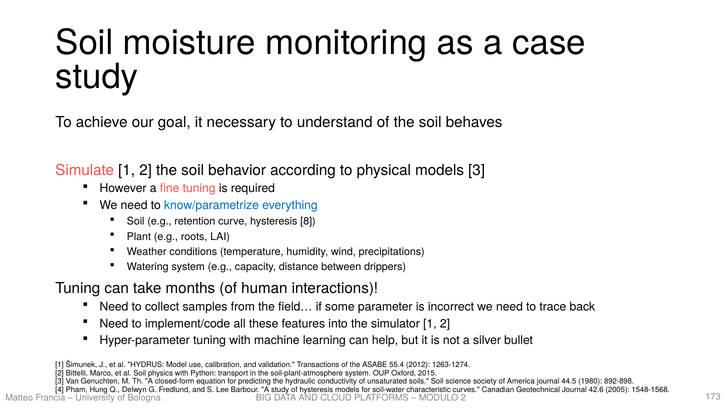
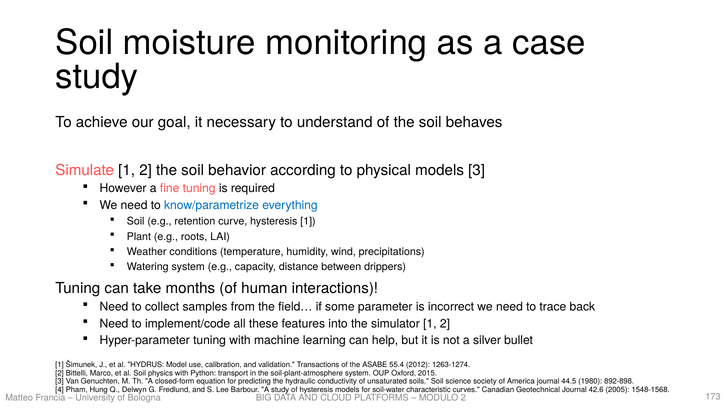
hysteresis 8: 8 -> 1 (308, 222)
